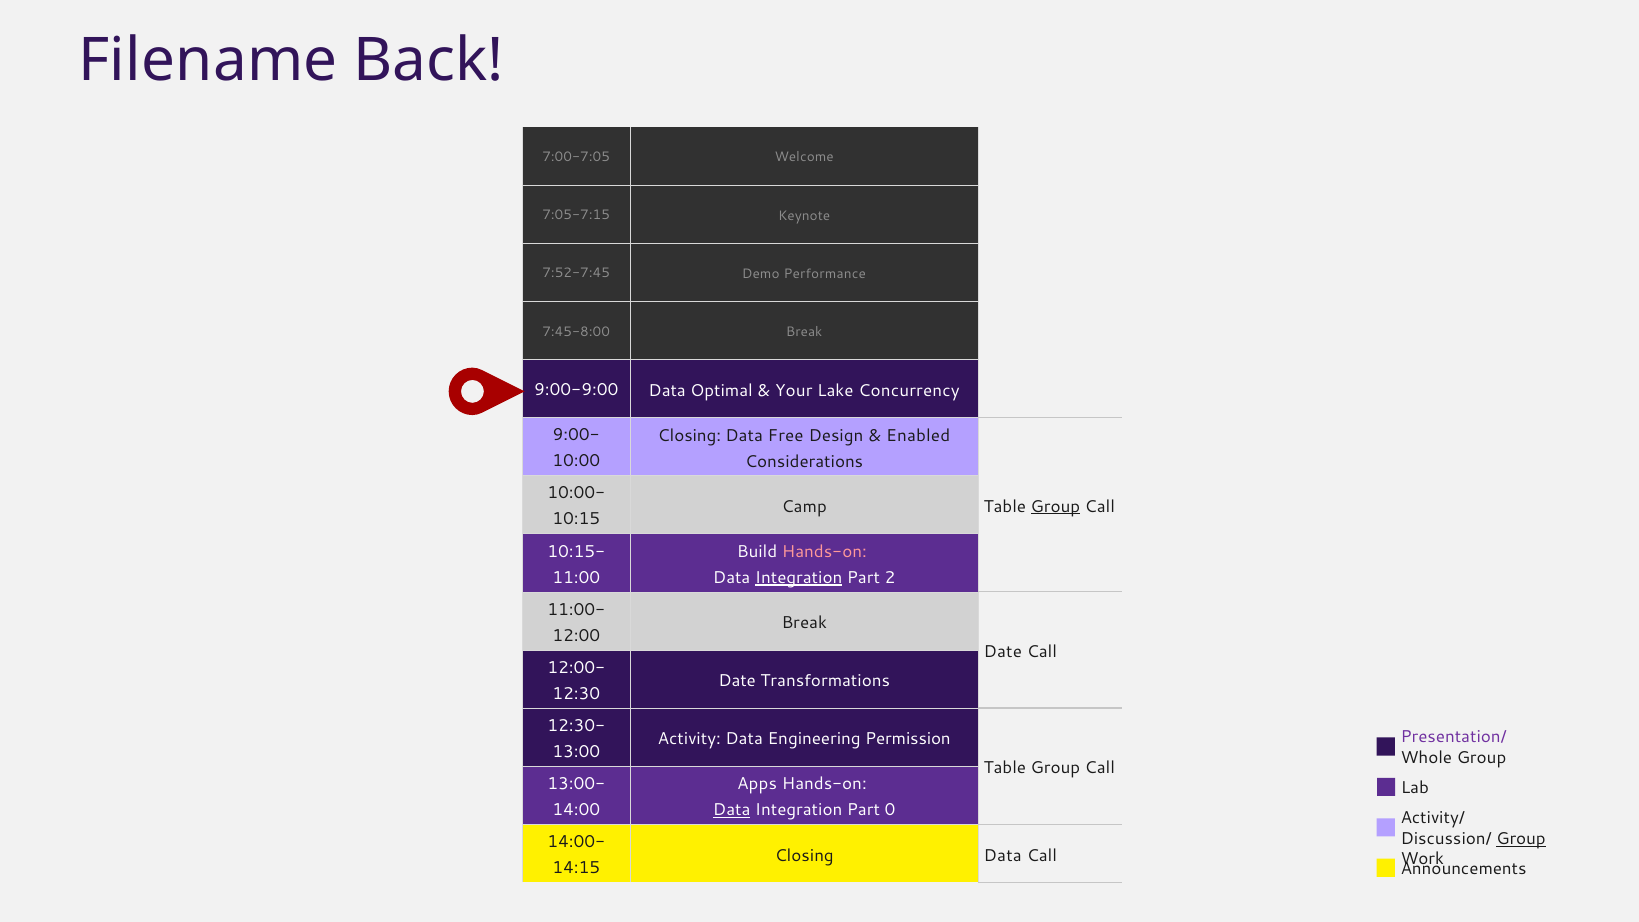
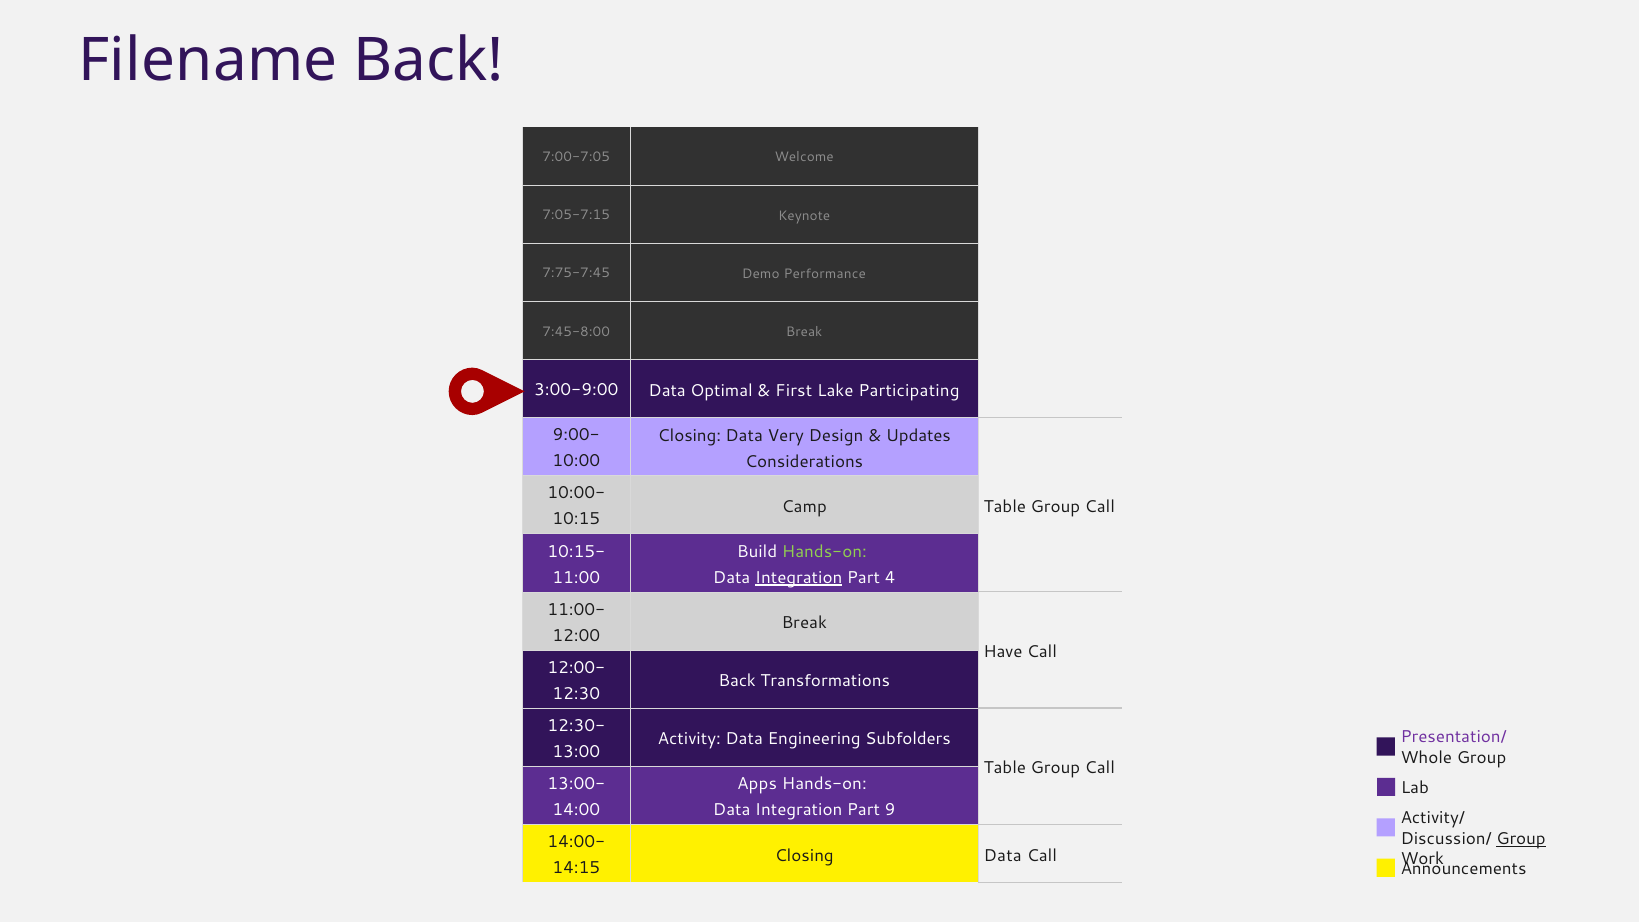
7:52-7:45: 7:52-7:45 -> 7:75-7:45 (576, 273)
9:00-9:00: 9:00-9:00 -> 3:00-9:00 (576, 390)
Your: Your -> First (794, 390)
Concurrency: Concurrency -> Participating (909, 390)
Free: Free -> Very (786, 435)
Enabled: Enabled -> Updates (918, 435)
Group underline: present -> none (1055, 507)
Hands-on colour: pink -> light green (824, 552)
2: 2 -> 4 (890, 578)
Date: Date -> Have (1003, 652)
Date: Date -> Back (737, 681)
Permission: Permission -> Subfolders (908, 739)
Data underline: present -> none (732, 810)
0: 0 -> 9 (890, 810)
